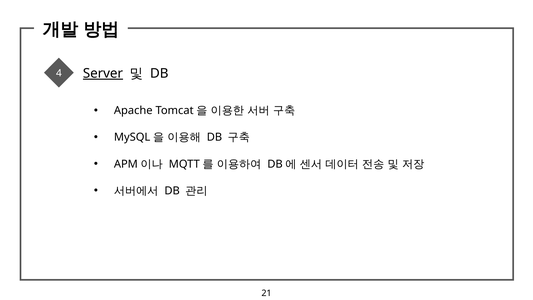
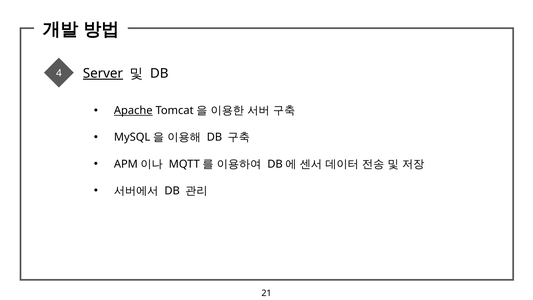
Apache underline: none -> present (133, 111)
